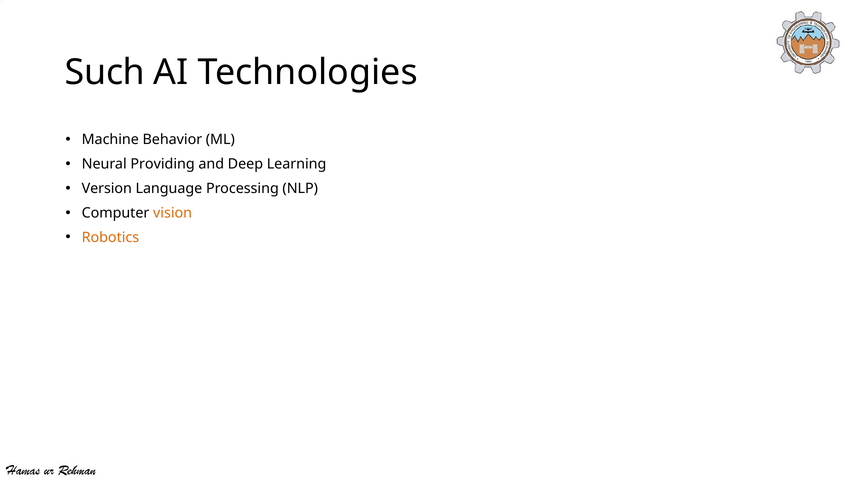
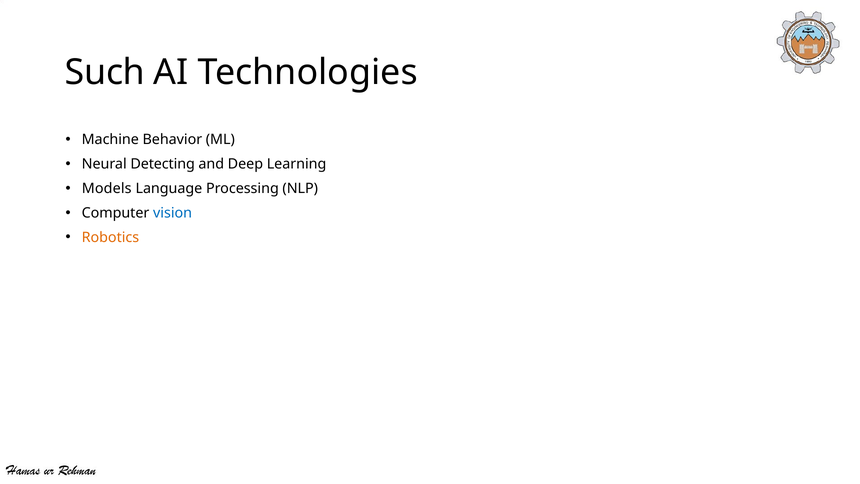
Providing: Providing -> Detecting (163, 164)
Version: Version -> Models (107, 188)
vision colour: orange -> blue (173, 213)
